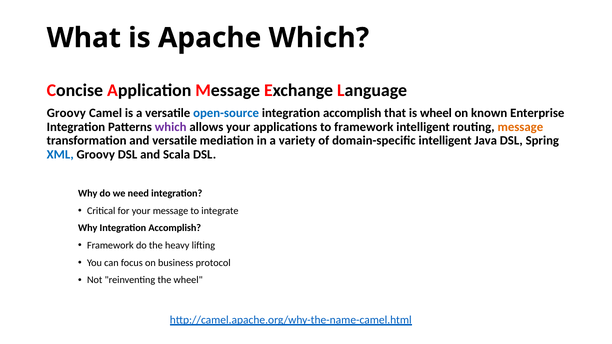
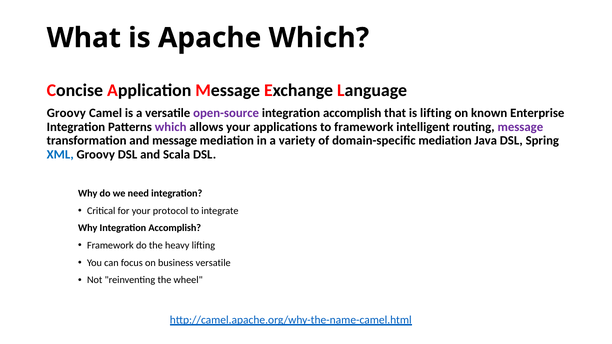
open-source colour: blue -> purple (226, 113)
is wheel: wheel -> lifting (436, 113)
message colour: orange -> purple (520, 127)
and versatile: versatile -> message (175, 141)
domain-specific intelligent: intelligent -> mediation (445, 141)
your message: message -> protocol (170, 211)
business protocol: protocol -> versatile (213, 263)
